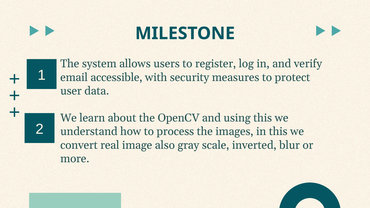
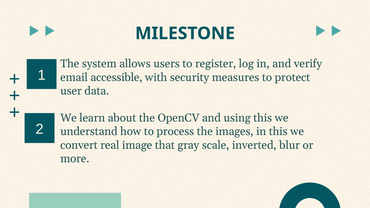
also: also -> that (165, 145)
